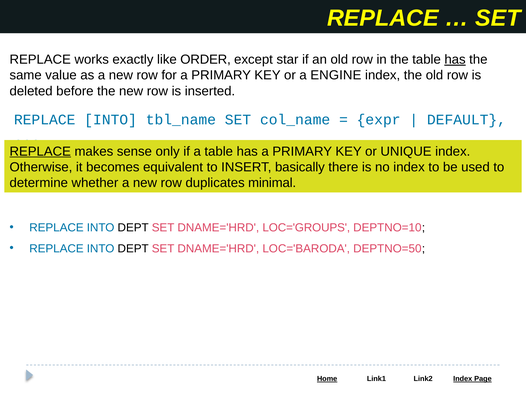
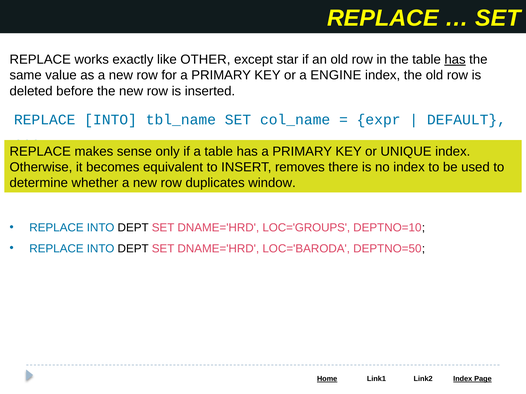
ORDER: ORDER -> OTHER (205, 60)
REPLACE underline: present -> none (40, 152)
basically: basically -> removes (300, 167)
minimal: minimal -> window (272, 183)
